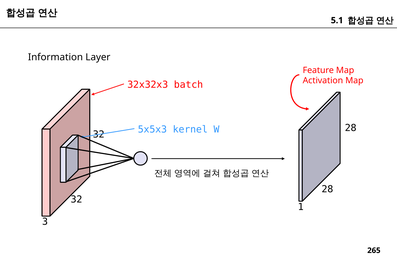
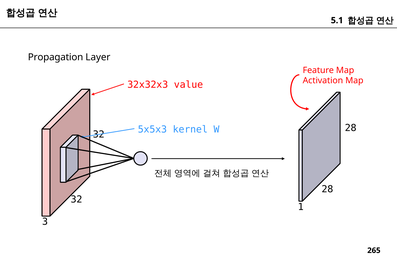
Information: Information -> Propagation (56, 57)
batch: batch -> value (188, 85)
